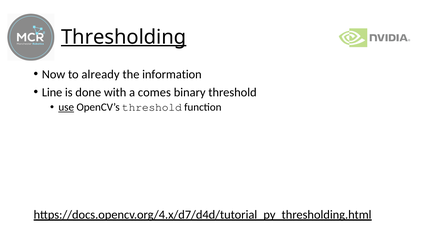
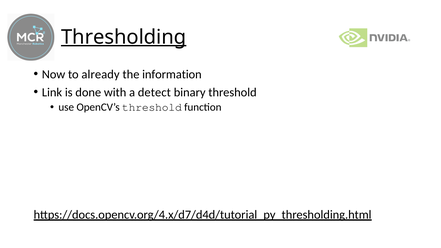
Line: Line -> Link (52, 92)
comes: comes -> detect (154, 92)
use underline: present -> none (66, 107)
